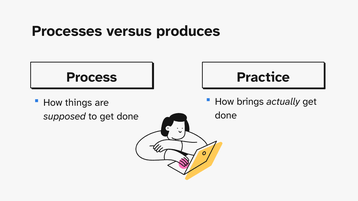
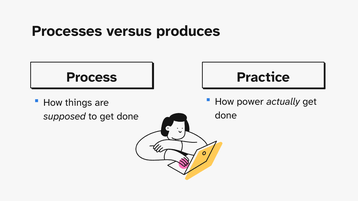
brings: brings -> power (250, 102)
